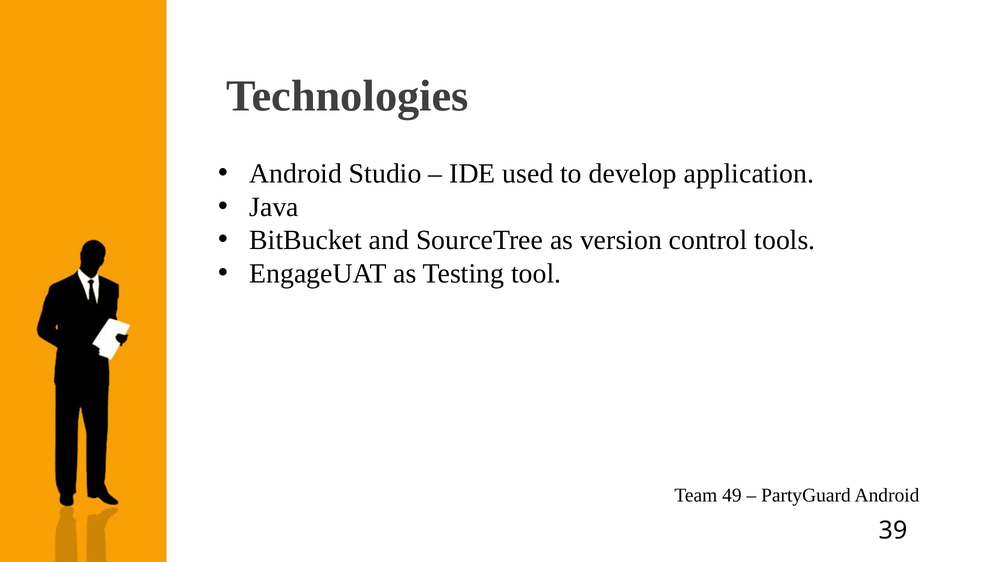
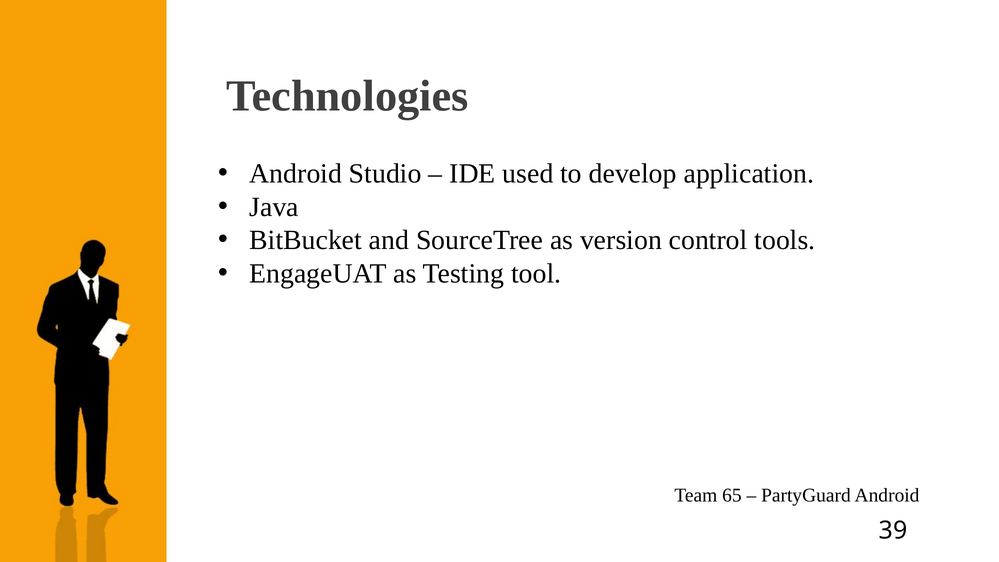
49: 49 -> 65 (732, 495)
